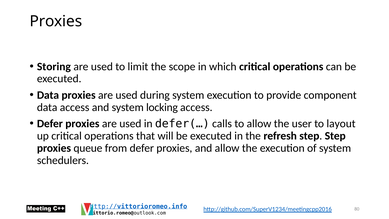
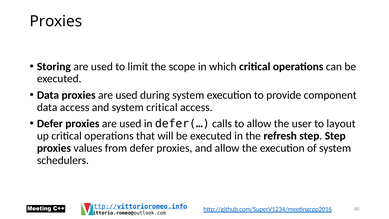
system locking: locking -> critical (162, 107)
queue: queue -> values (88, 148)
